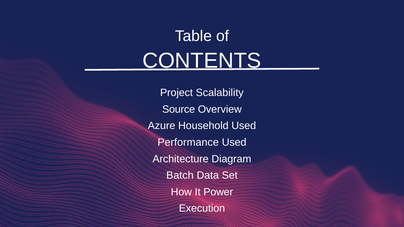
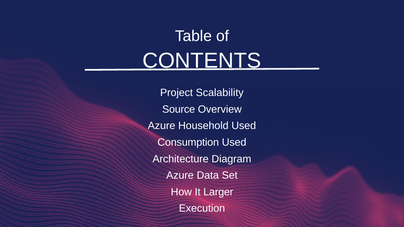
Performance: Performance -> Consumption (188, 143)
Batch: Batch -> Azure (180, 176)
Power: Power -> Larger (218, 192)
